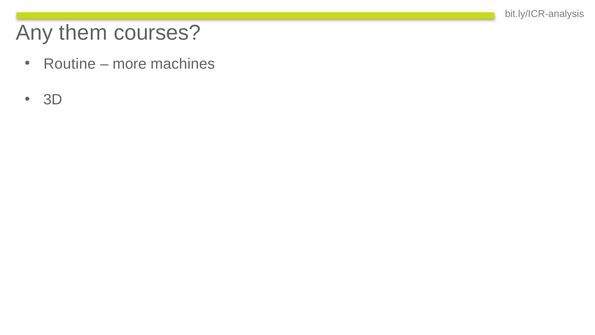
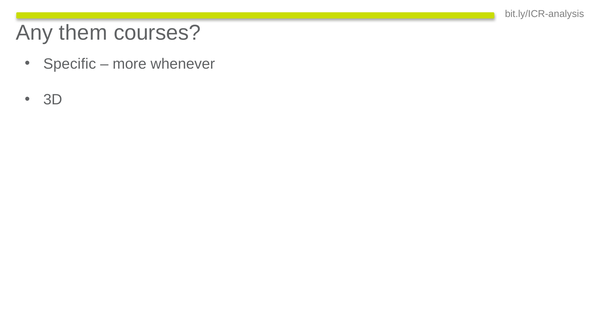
Routine: Routine -> Specific (70, 64)
machines: machines -> whenever (183, 64)
